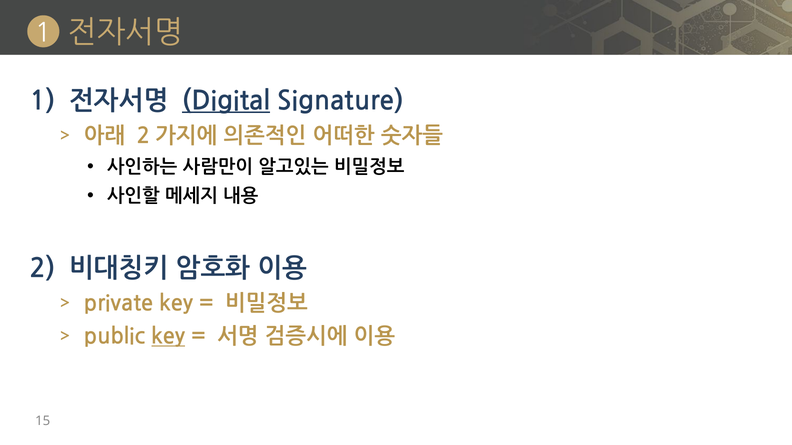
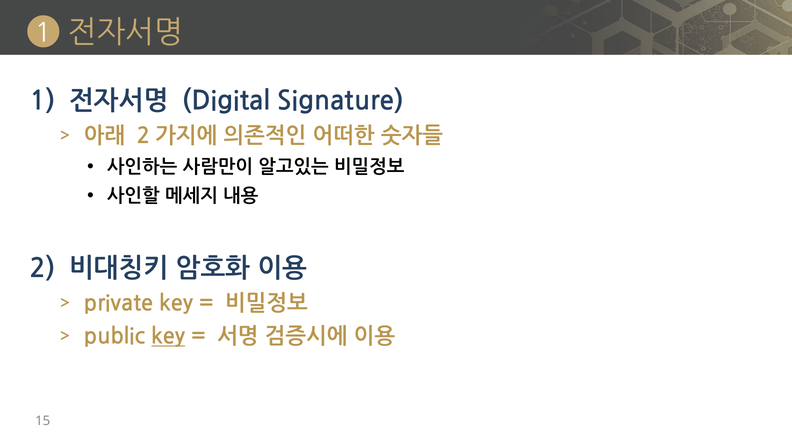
Digital underline: present -> none (226, 101)
